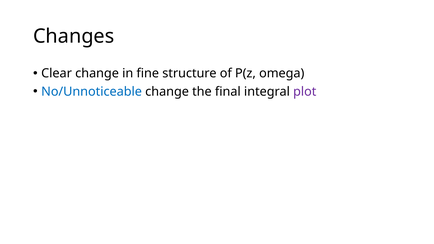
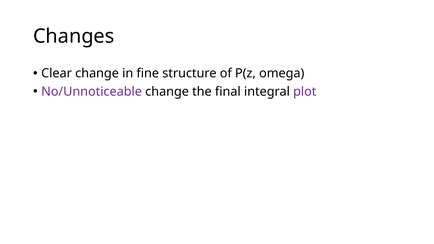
No/Unnoticeable colour: blue -> purple (92, 92)
